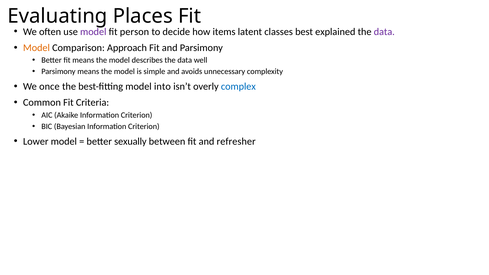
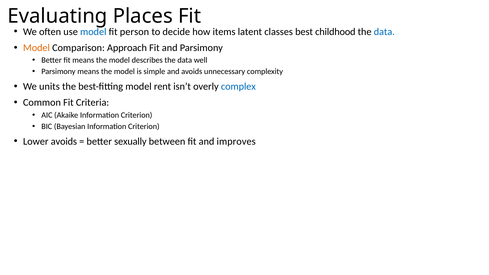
model colour: purple -> blue (93, 32)
explained: explained -> childhood (335, 32)
data colour: purple -> blue (384, 32)
once: once -> units (49, 87)
into: into -> rent (163, 87)
Lower model: model -> avoids (64, 141)
refresher: refresher -> improves (236, 141)
